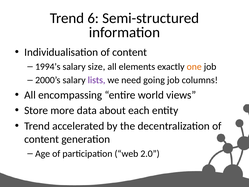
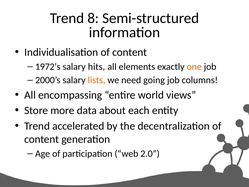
6: 6 -> 8 (93, 18)
1994’s: 1994’s -> 1972’s (48, 67)
size: size -> hits (96, 67)
lists colour: purple -> orange (97, 80)
